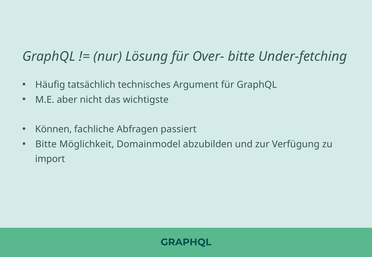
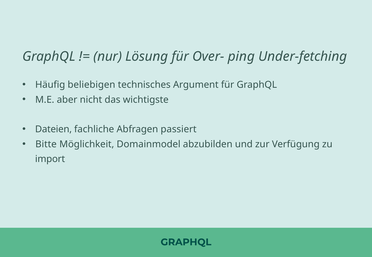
Over- bitte: bitte -> ping (241, 57)
tatsächlich: tatsächlich -> beliebigen (91, 85)
Können: Können -> Dateien (53, 130)
